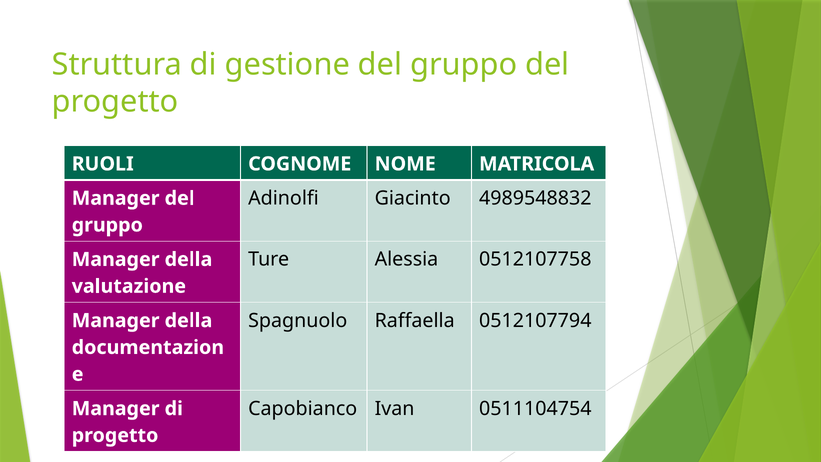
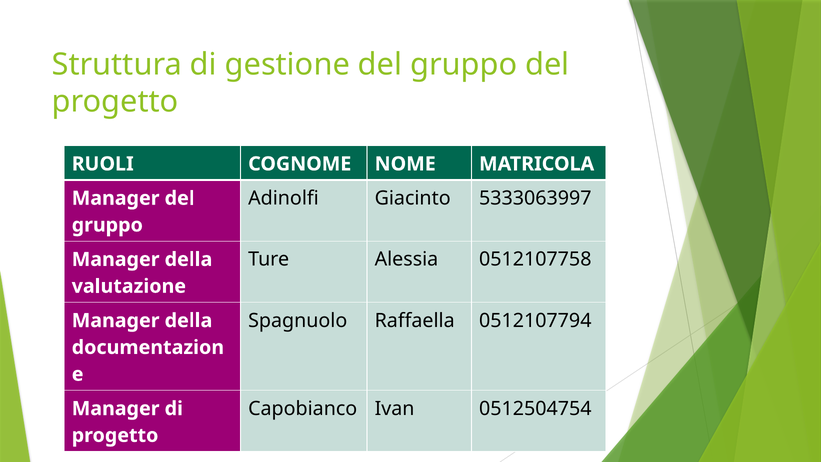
4989548832: 4989548832 -> 5333063997 (535, 198)
0511104754: 0511104754 -> 0512504754 (535, 408)
